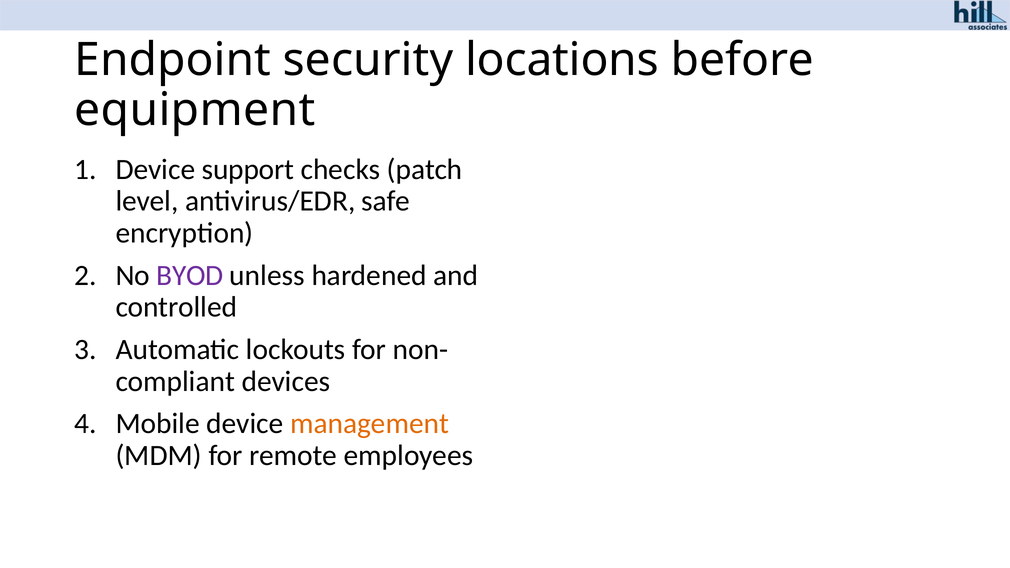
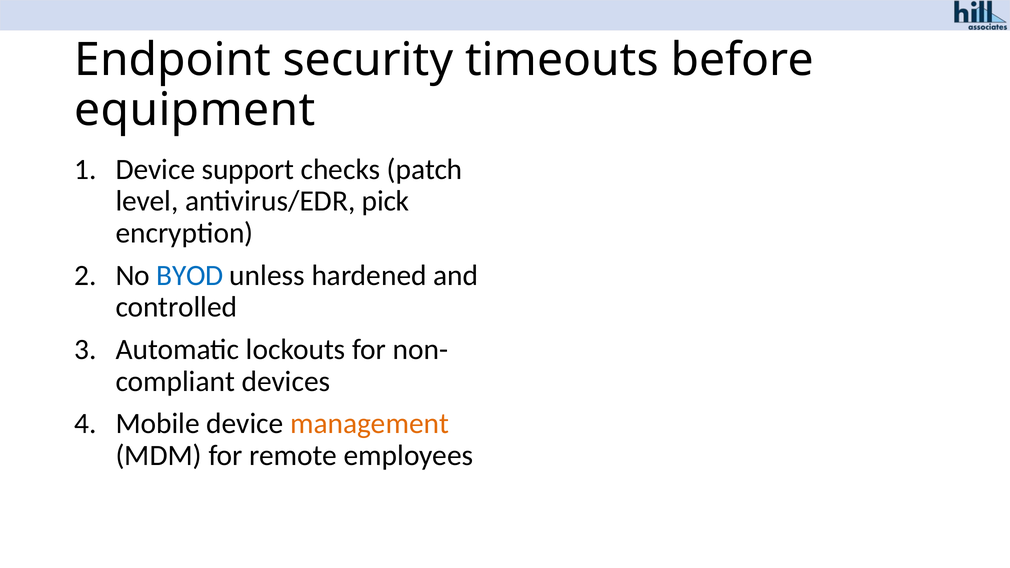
locations: locations -> timeouts (562, 60)
safe: safe -> pick (386, 201)
BYOD colour: purple -> blue (190, 275)
